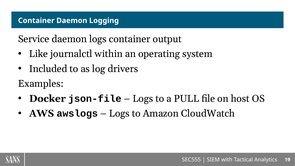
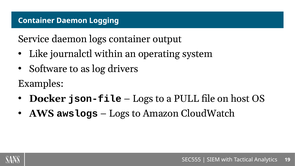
Included: Included -> Software (48, 69)
